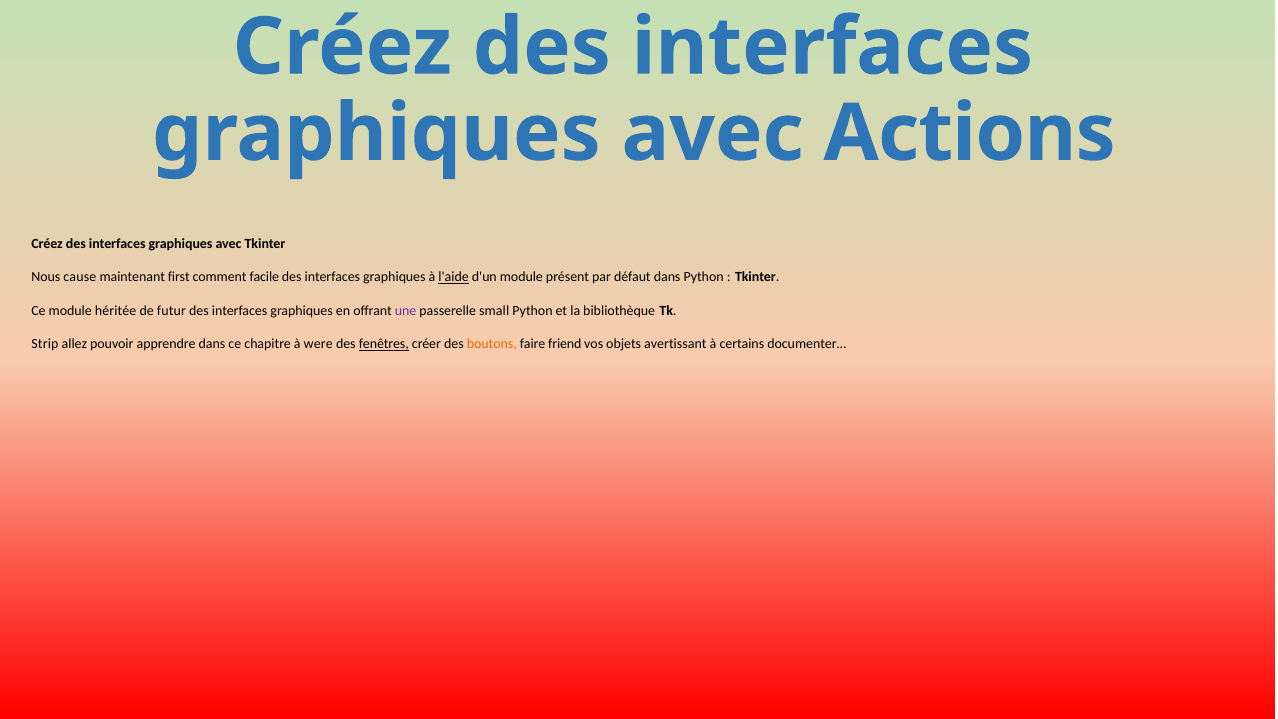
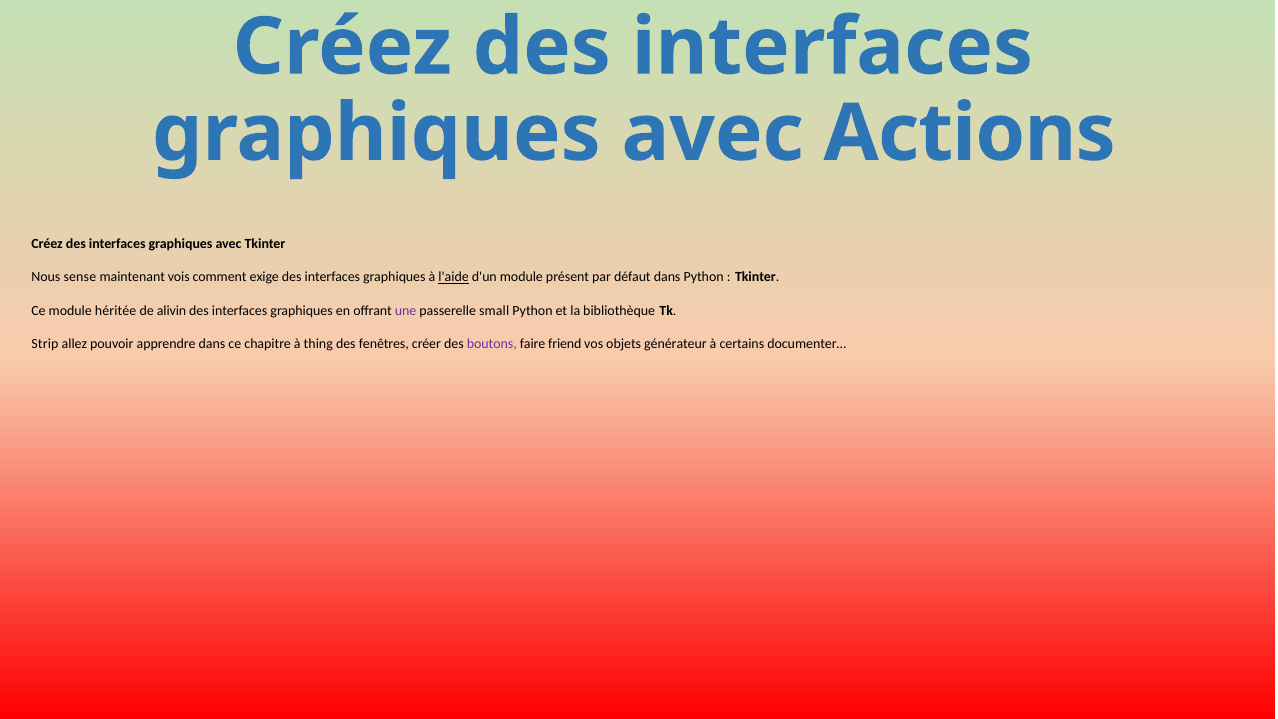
cause: cause -> sense (80, 277)
first: first -> vois (179, 277)
facile: facile -> exige (264, 277)
futur: futur -> alivin (172, 311)
were: were -> thing (318, 344)
fenêtres underline: present -> none (384, 344)
boutons colour: orange -> purple (492, 344)
avertissant: avertissant -> générateur (675, 344)
